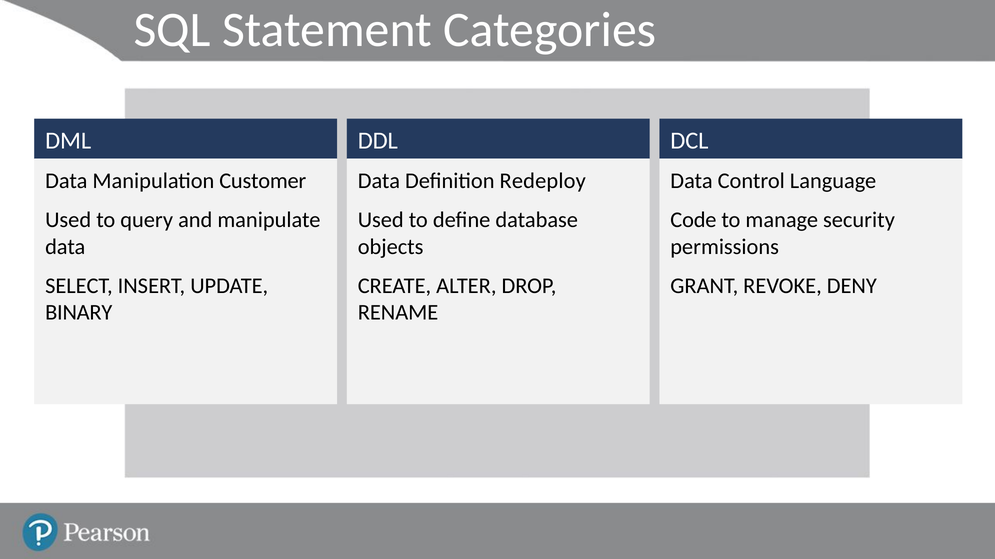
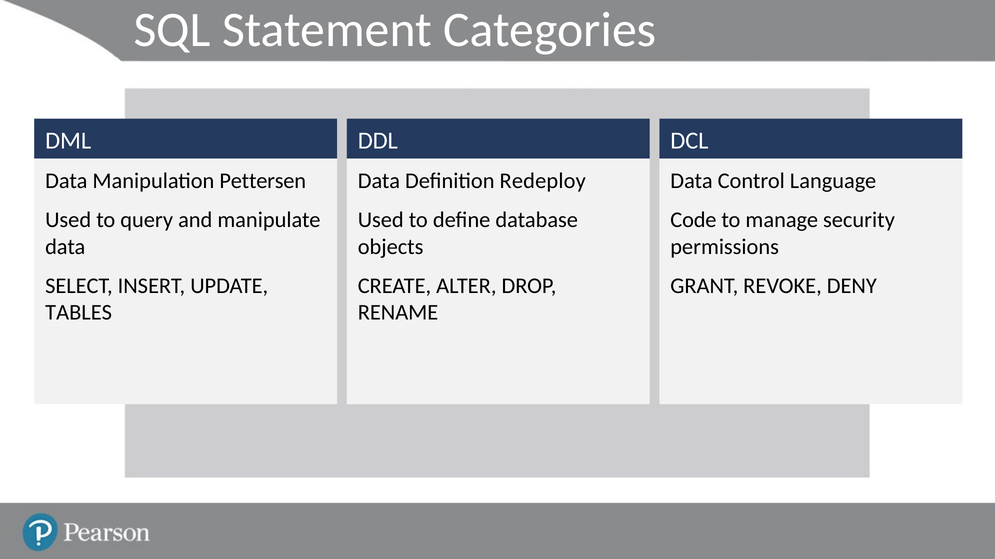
Customer: Customer -> Pettersen (263, 181)
BINARY: BINARY -> TABLES (79, 313)
